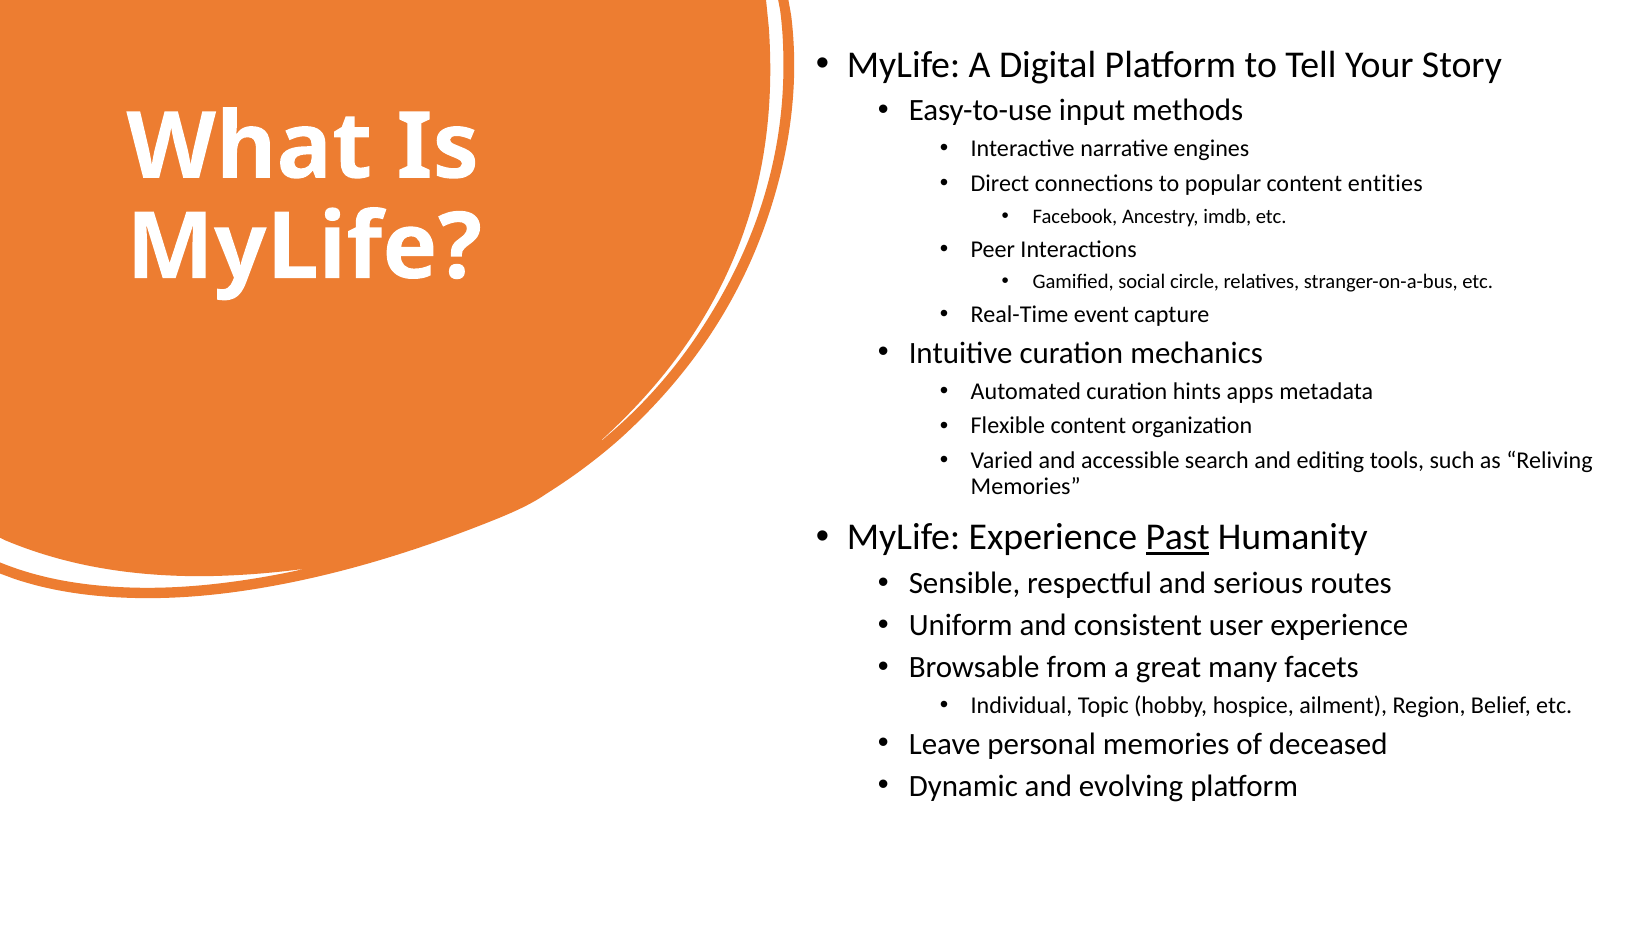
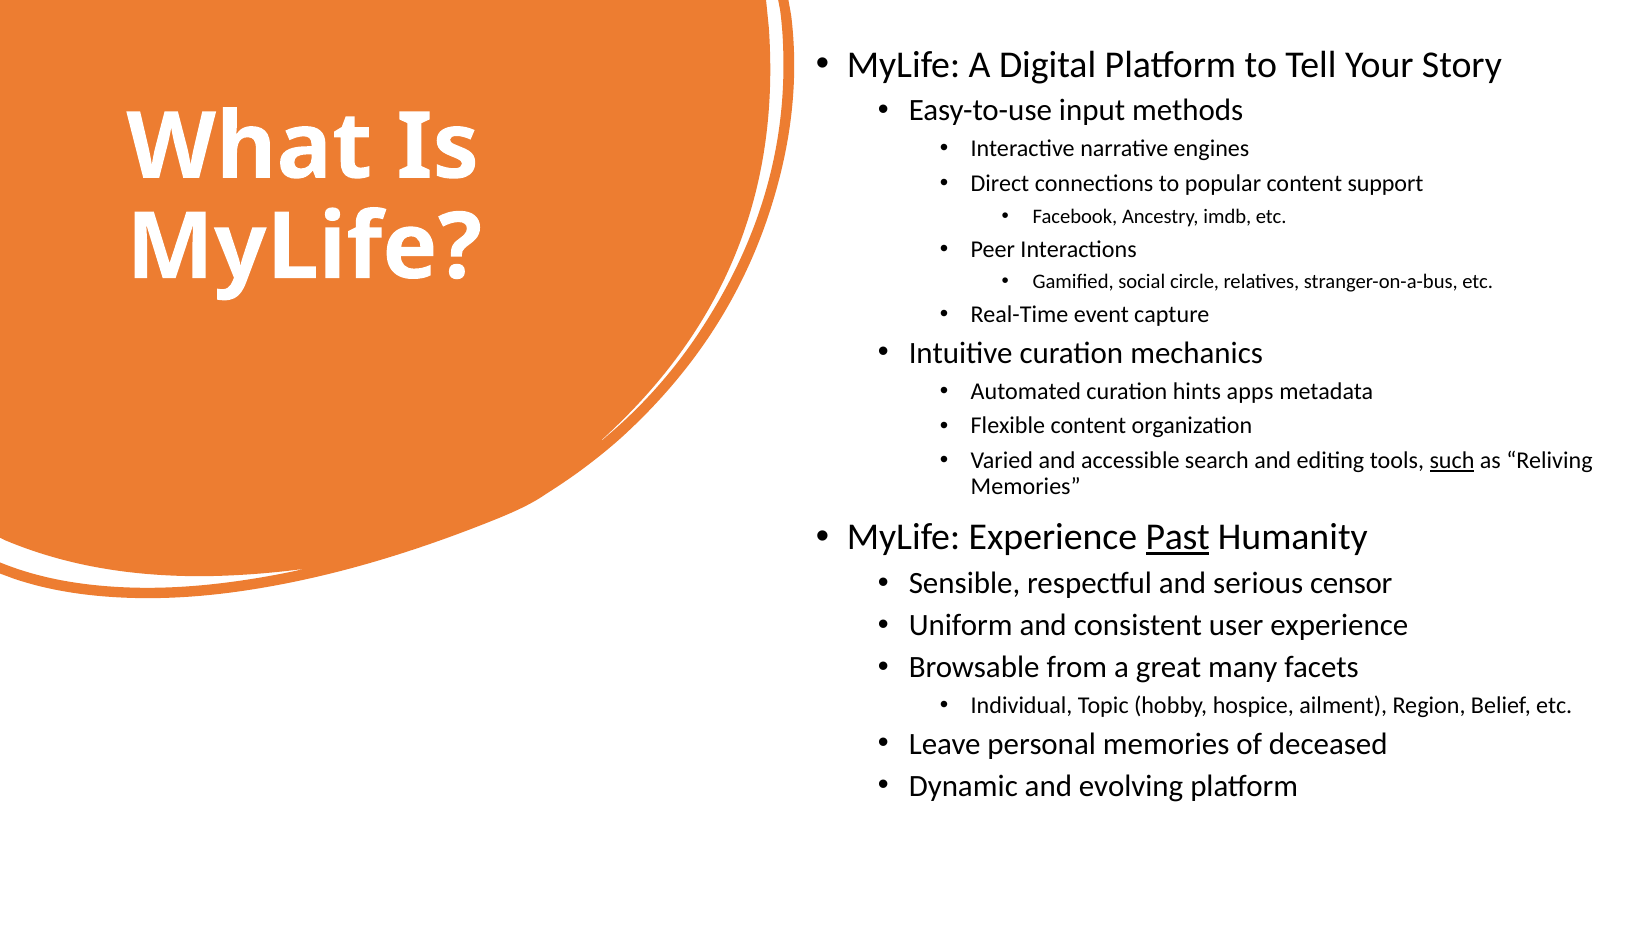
entities: entities -> support (1386, 183)
such underline: none -> present (1452, 461)
routes: routes -> censor (1351, 583)
